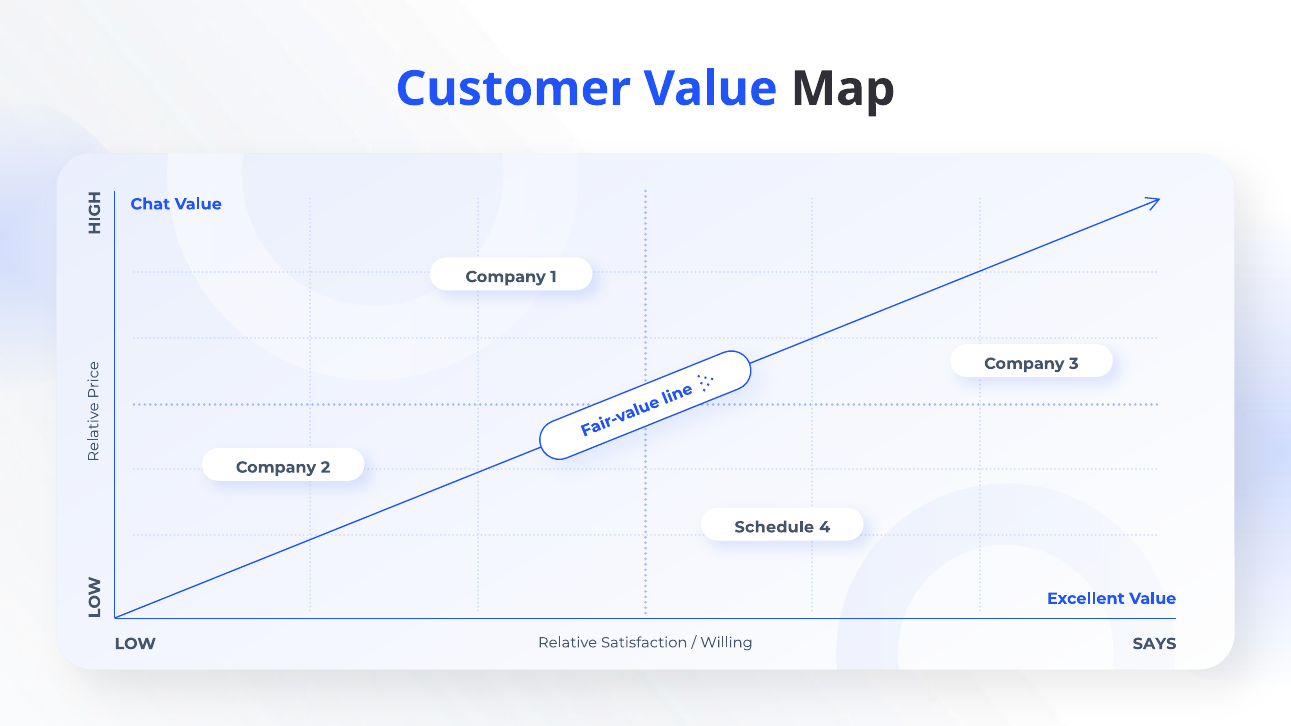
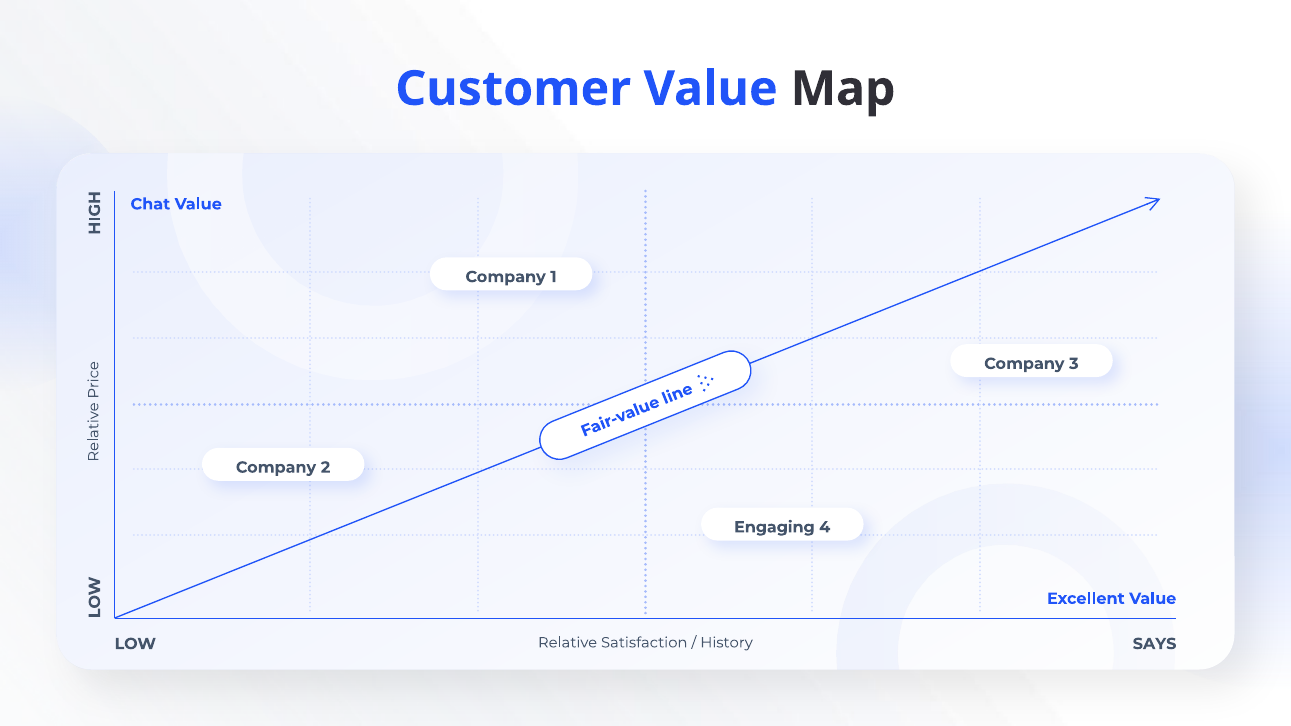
Schedule: Schedule -> Engaging (774, 527)
Willing: Willing -> History (727, 643)
